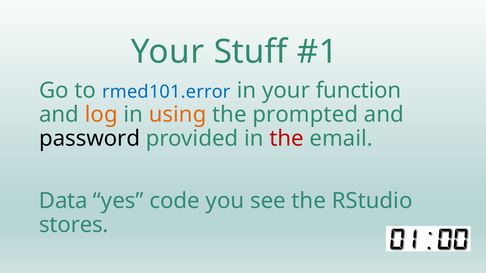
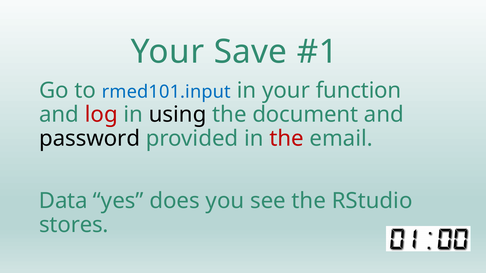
Stuff: Stuff -> Save (250, 52)
rmed101.error: rmed101.error -> rmed101.input (166, 92)
log colour: orange -> red (101, 115)
using colour: orange -> black (178, 115)
prompted: prompted -> document (305, 115)
code: code -> does (175, 201)
